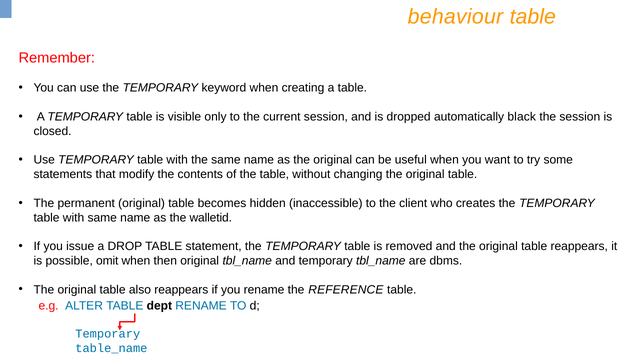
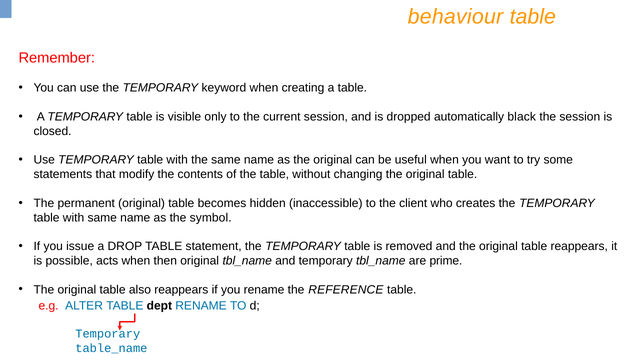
walletid: walletid -> symbol (211, 218)
omit: omit -> acts (107, 261)
dbms: dbms -> prime (446, 261)
